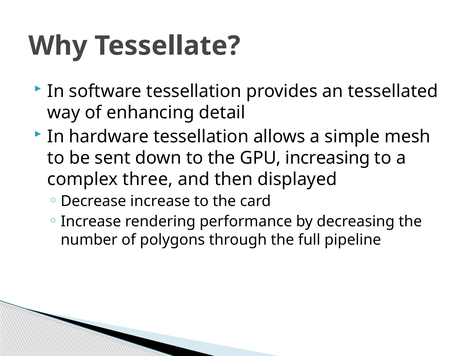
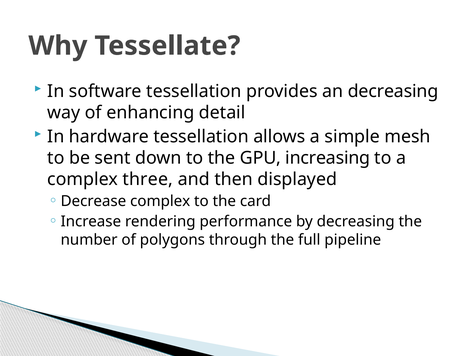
an tessellated: tessellated -> decreasing (393, 91)
Decrease increase: increase -> complex (160, 201)
